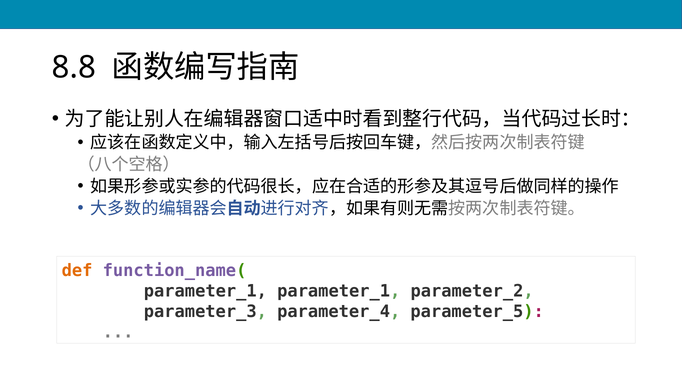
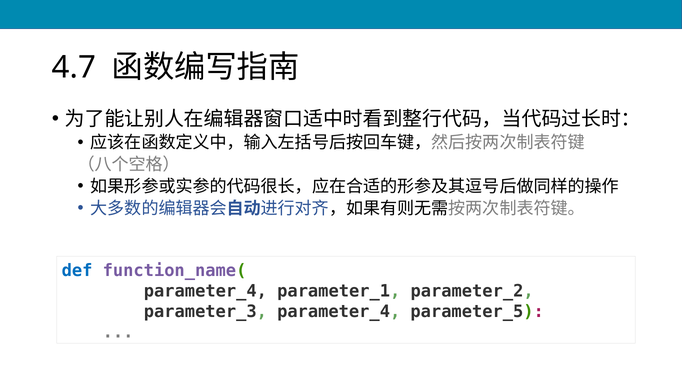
8.8: 8.8 -> 4.7 (74, 68)
def colour: orange -> blue (77, 270)
parameter_1: parameter_1 -> parameter_4 (205, 291)
